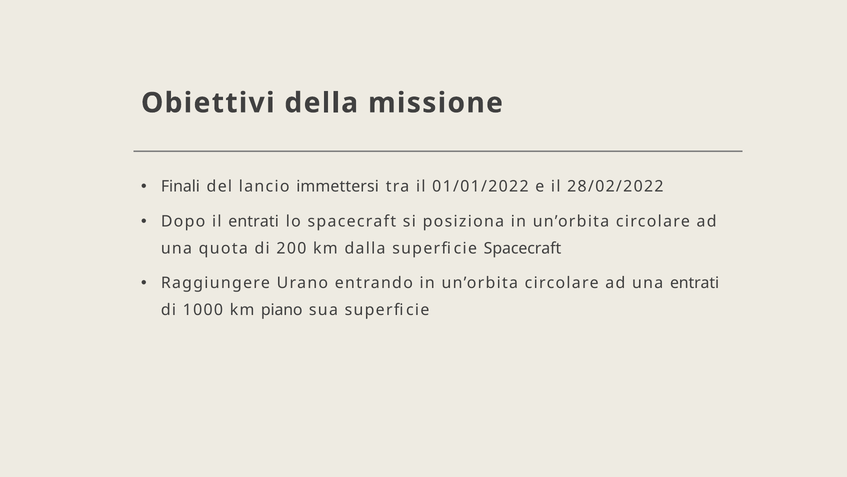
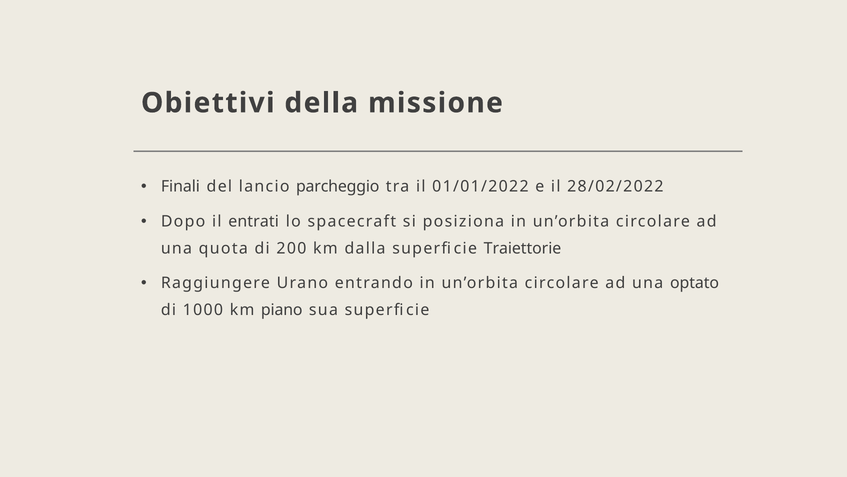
immettersi: immettersi -> parcheggio (338, 187)
superficie Spacecraft: Spacecraft -> Traiettorie (523, 248)
una entrati: entrati -> optato (695, 283)
